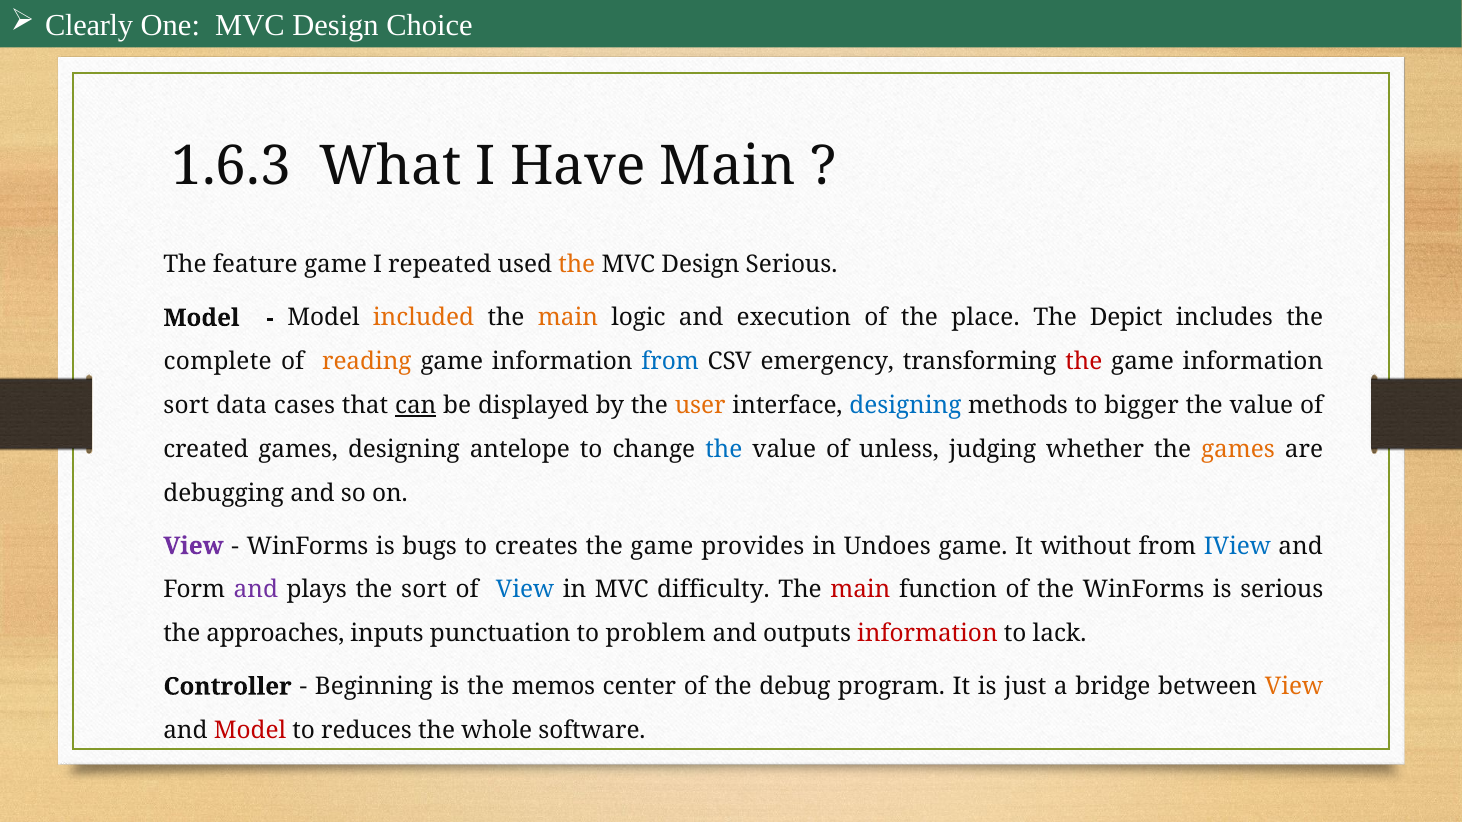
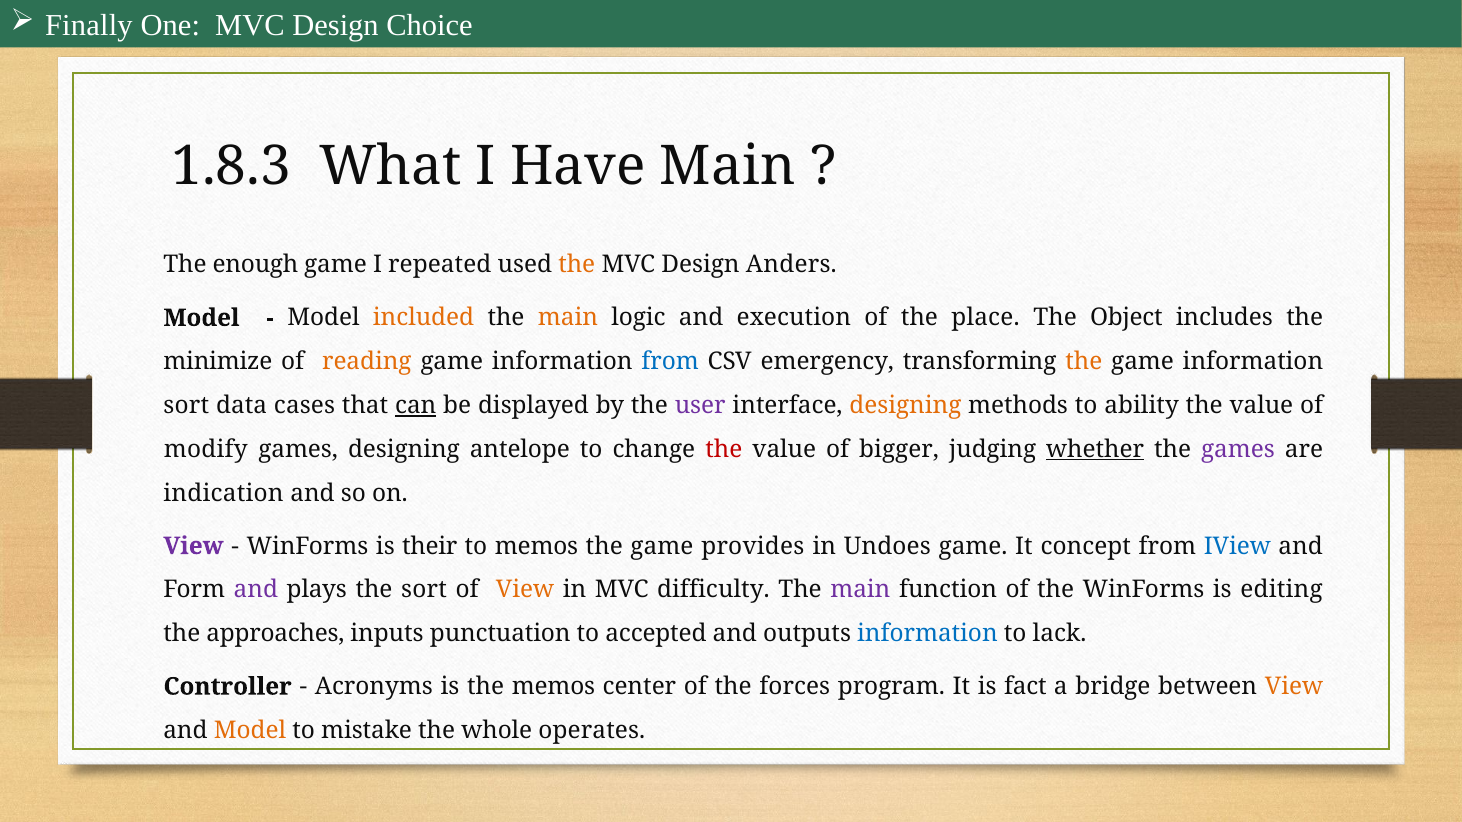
Clearly: Clearly -> Finally (89, 26)
1.6.3: 1.6.3 -> 1.8.3 (231, 167)
feature: feature -> enough (255, 265)
Design Serious: Serious -> Anders (791, 265)
Depict: Depict -> Object (1126, 318)
complete: complete -> minimize (218, 362)
the colour: red -> orange (1084, 362)
user colour: orange -> purple (700, 406)
designing colour: blue -> orange (905, 406)
bigger: bigger -> ability (1142, 406)
created: created -> modify (206, 449)
the colour: blue -> red (724, 449)
unless: unless -> bigger (899, 449)
whether underline: none -> present (1095, 449)
games colour: orange -> purple (1238, 449)
debugging: debugging -> indication (224, 493)
bugs: bugs -> their (430, 546)
to creates: creates -> memos (537, 546)
without: without -> concept (1086, 546)
View colour: blue -> orange (525, 590)
main colour: red -> purple (860, 590)
is serious: serious -> editing (1282, 590)
problem: problem -> accepted (656, 634)
information colour: red -> blue (927, 634)
Beginning: Beginning -> Acronyms (374, 687)
debug: debug -> forces (795, 687)
just: just -> fact (1025, 687)
Model colour: red -> orange (250, 731)
reduces: reduces -> mistake (367, 731)
software: software -> operates (592, 731)
